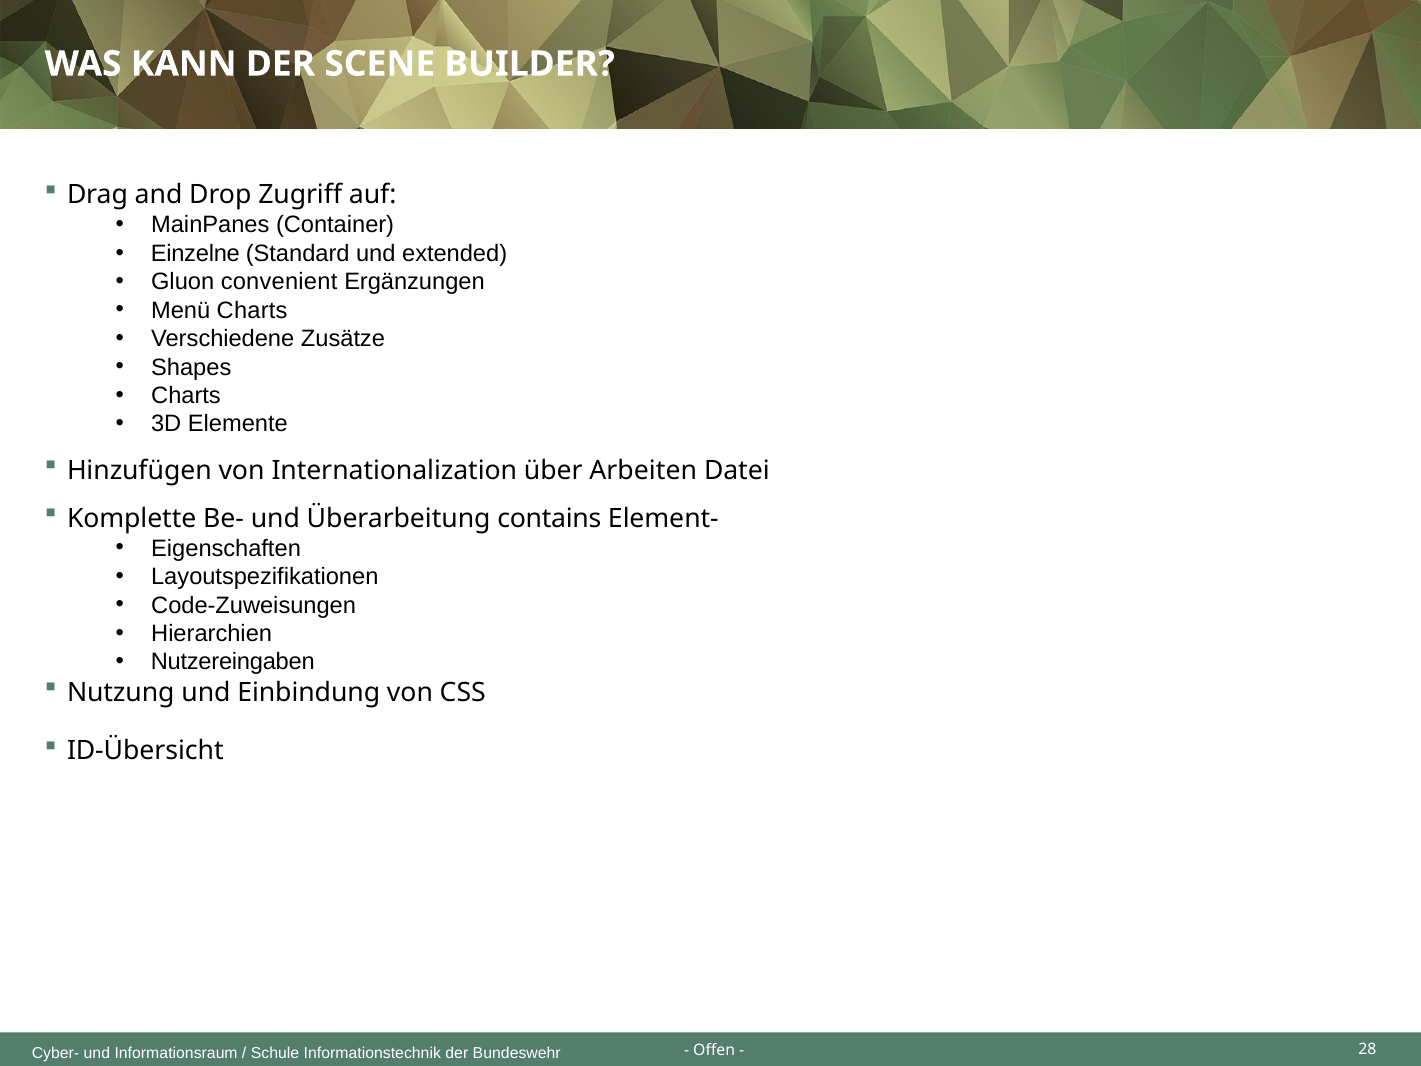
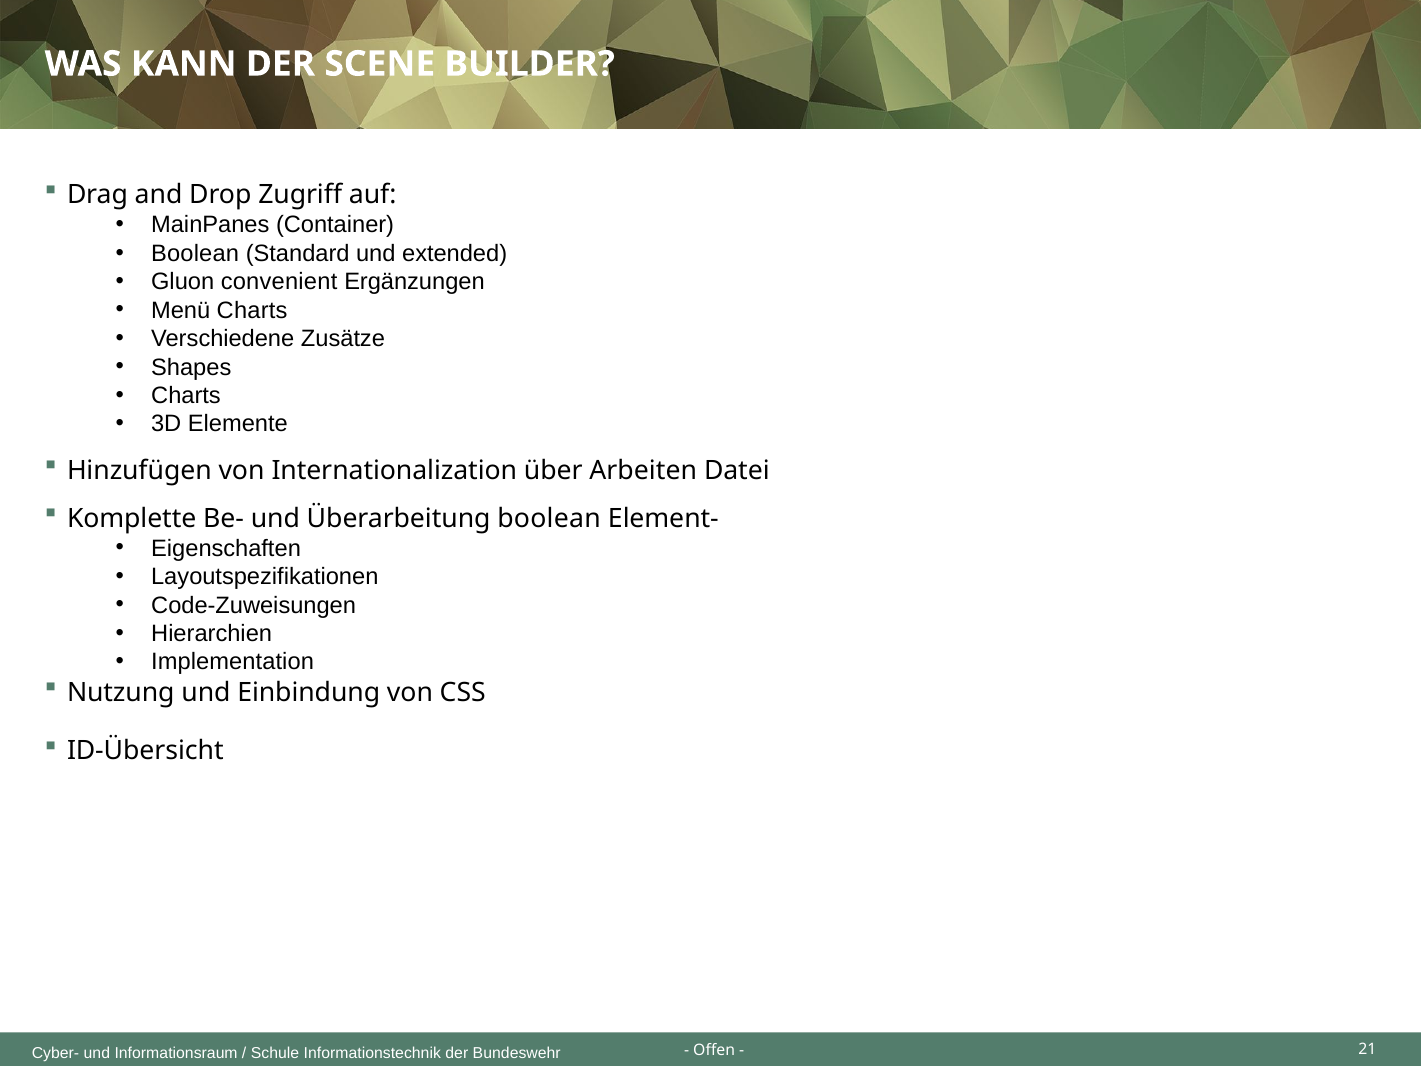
Einzelne: Einzelne -> Boolean (195, 254)
Überarbeitung contains: contains -> boolean (549, 518)
Nutzereingaben: Nutzereingaben -> Implementation (233, 662)
28: 28 -> 21 (1367, 1049)
